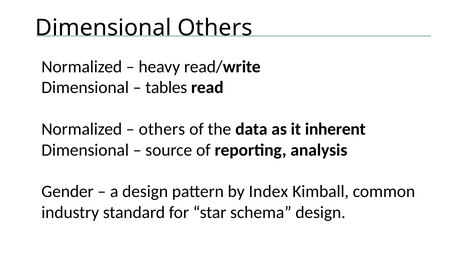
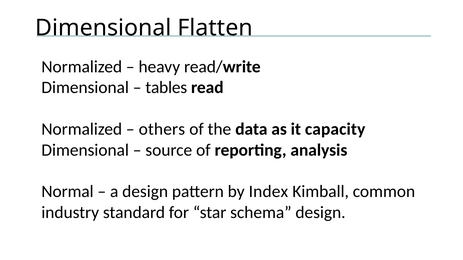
Dimensional Others: Others -> Flatten (215, 28)
inherent: inherent -> capacity (335, 129)
Gender: Gender -> Normal (68, 192)
